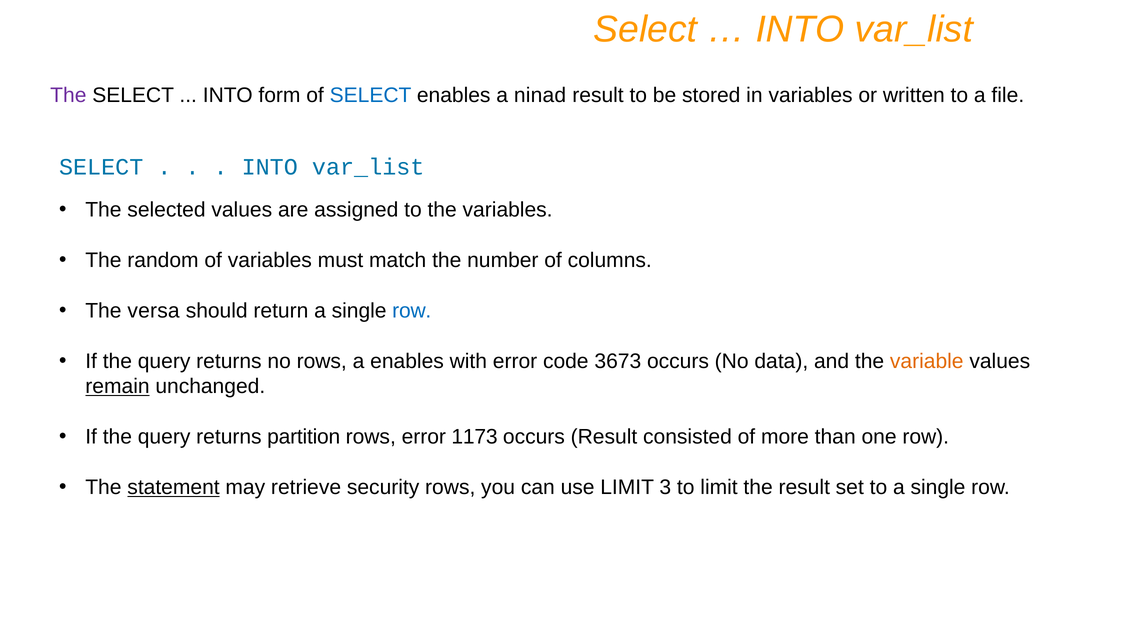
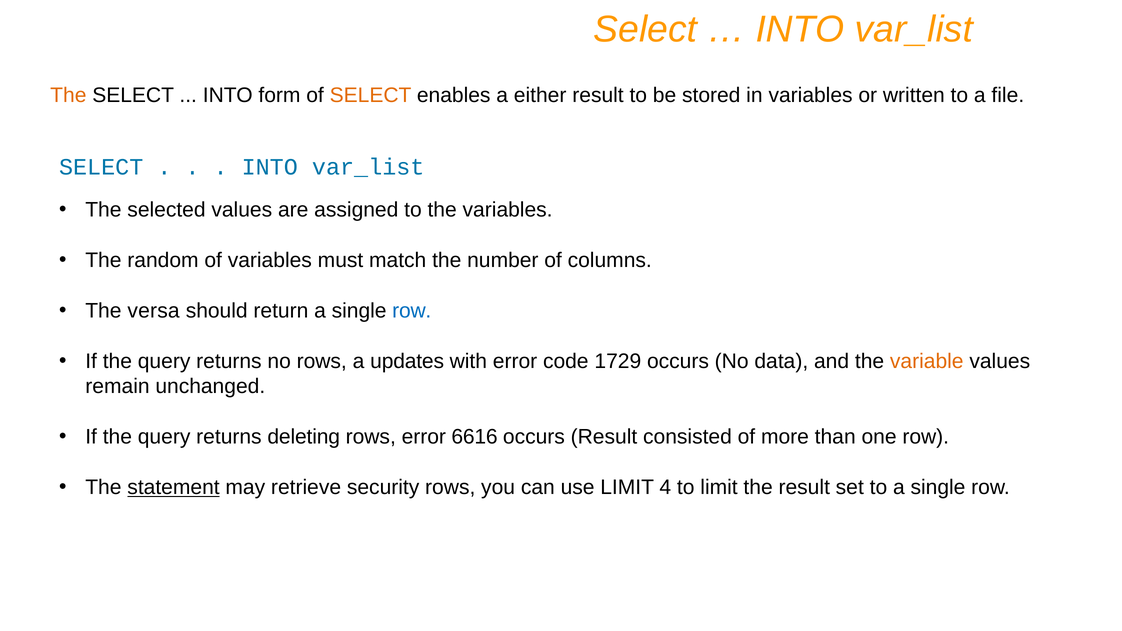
The colour: purple -> orange (68, 95)
SELECT colour: blue -> orange (371, 95)
ninad: ninad -> either (540, 95)
a enables: enables -> updates (407, 361)
3673: 3673 -> 1729 (618, 361)
remain underline: present -> none (117, 387)
partition: partition -> deleting (304, 437)
1173: 1173 -> 6616 (475, 437)
3: 3 -> 4 (665, 487)
